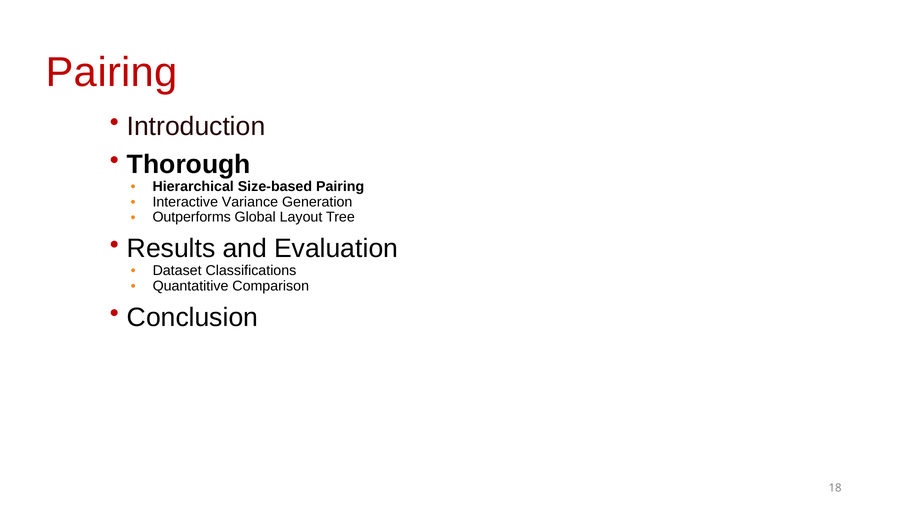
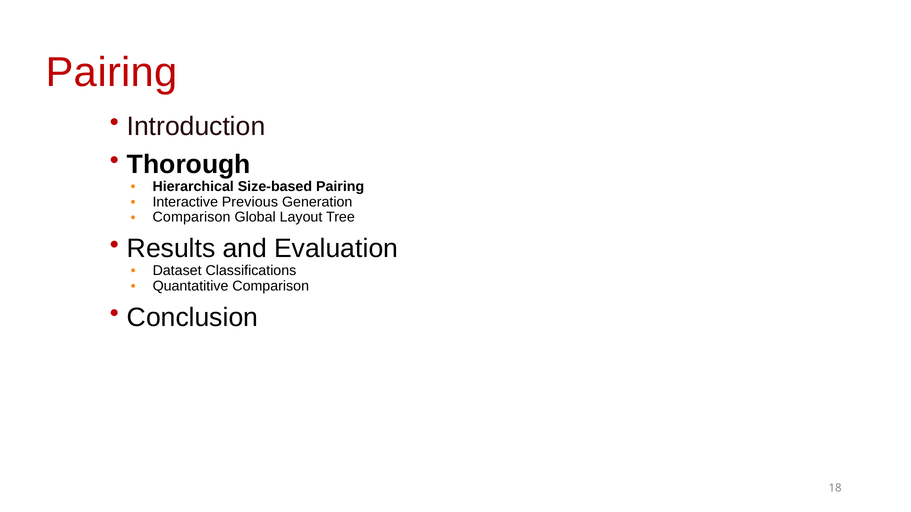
Variance: Variance -> Previous (250, 202)
Outperforms: Outperforms -> Comparison (192, 217)
